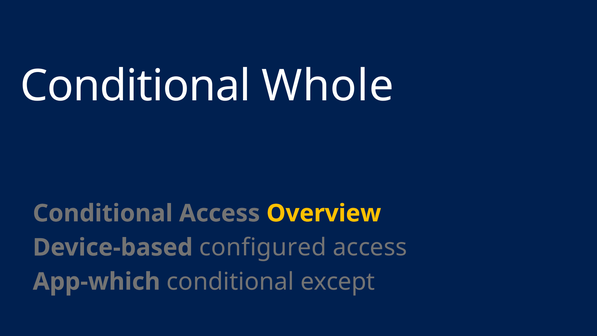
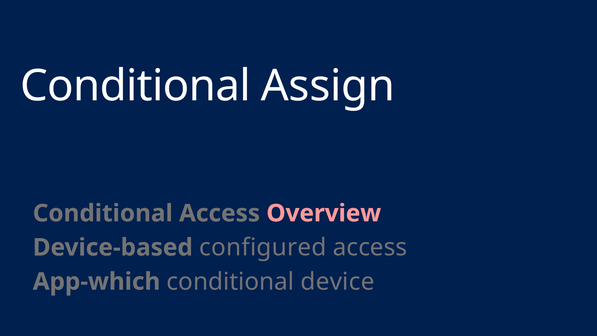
Whole: Whole -> Assign (328, 86)
Overview colour: yellow -> pink (324, 213)
except: except -> device (337, 281)
